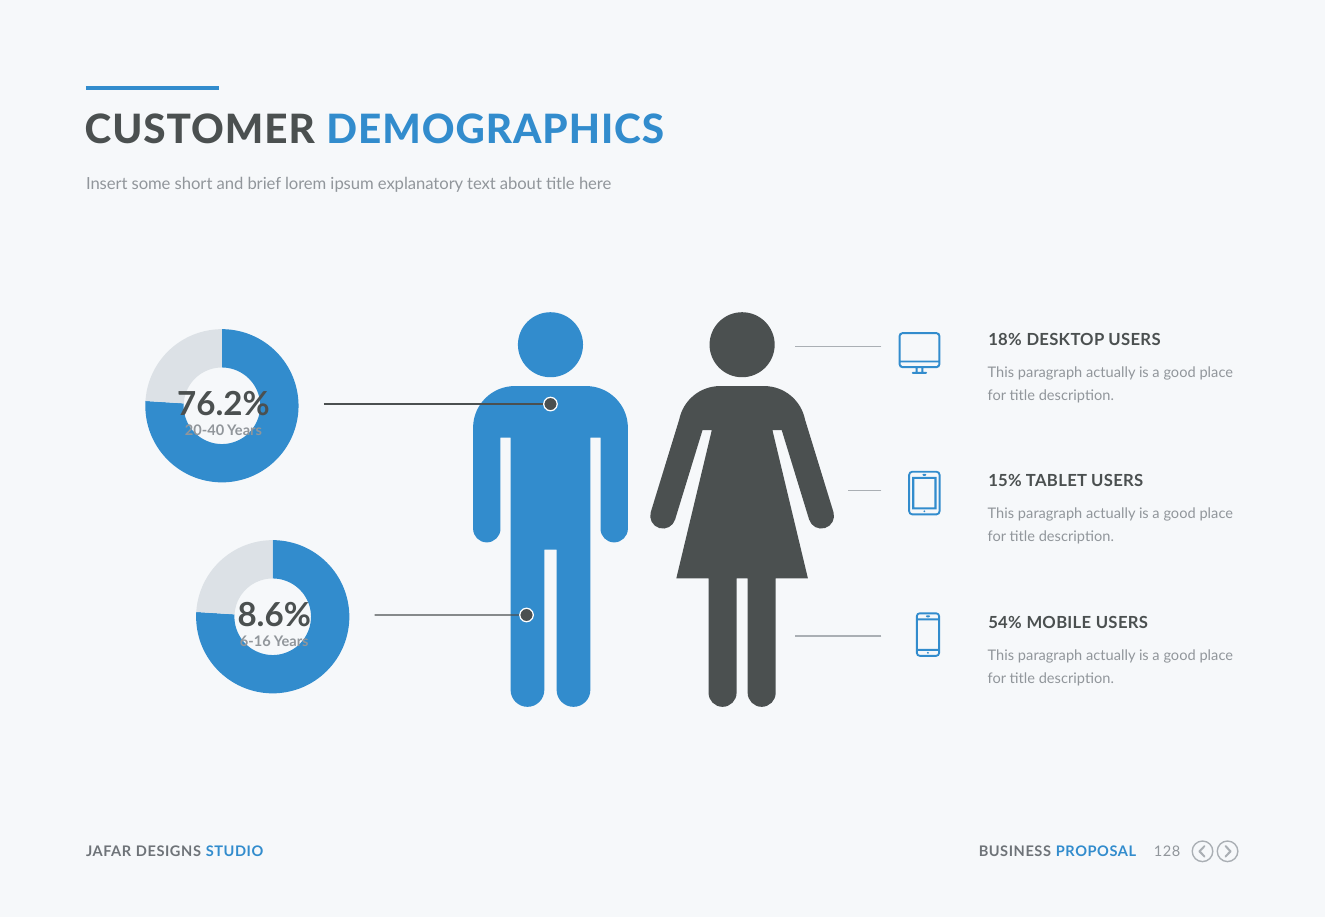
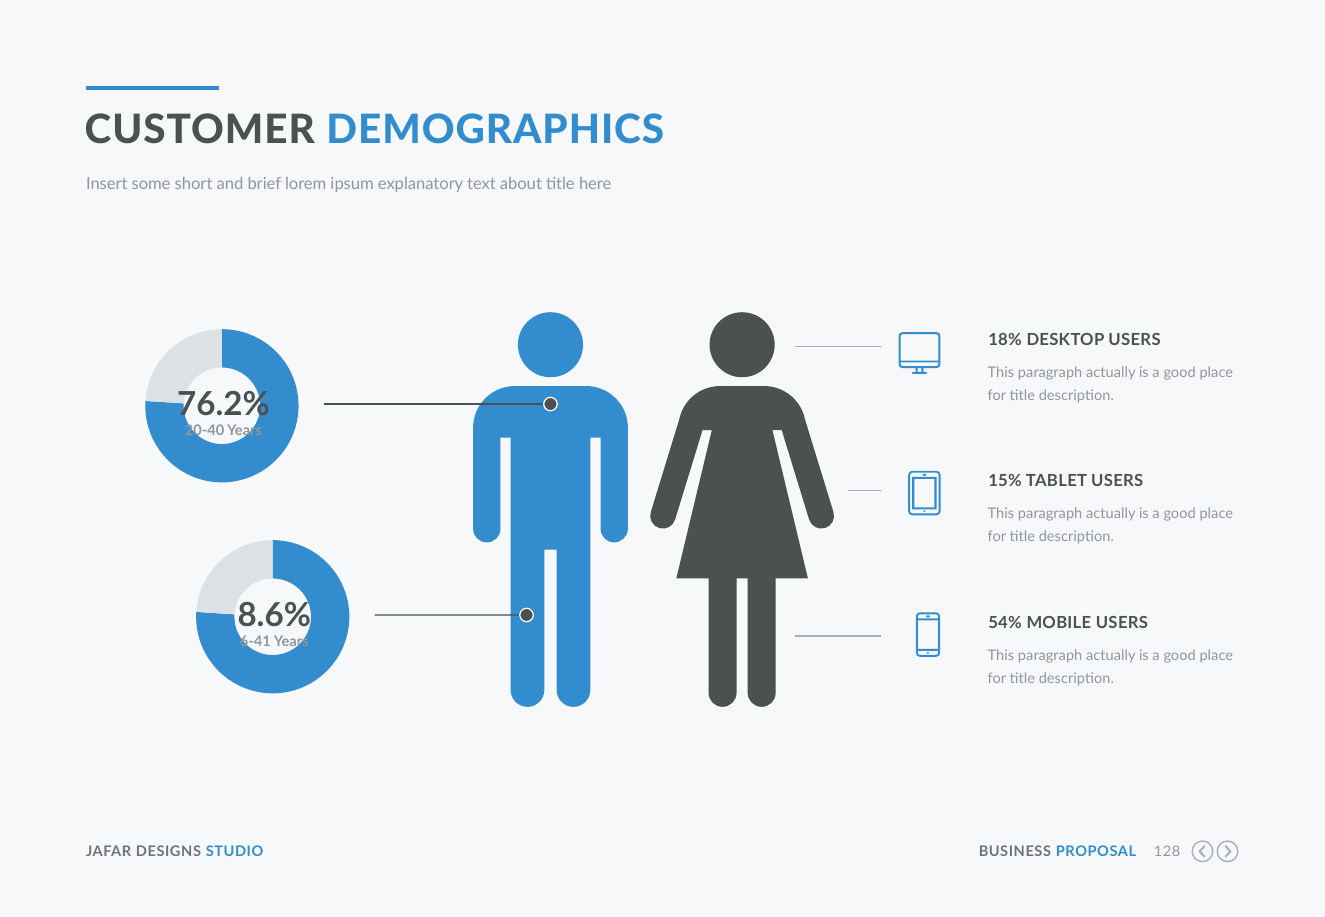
6-16: 6-16 -> 6-41 (255, 642)
